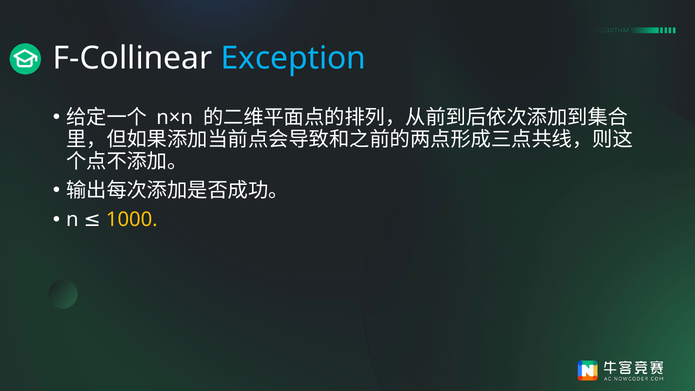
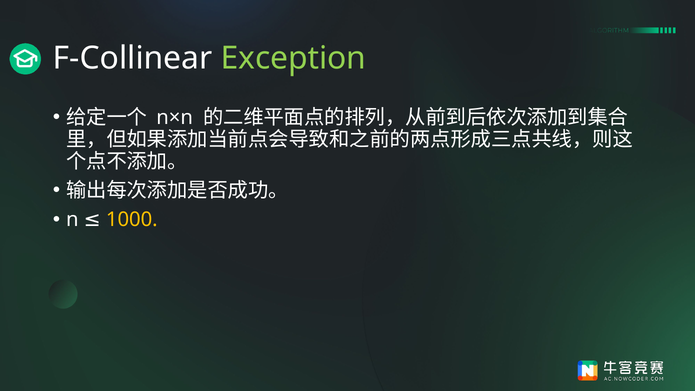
Exception colour: light blue -> light green (293, 58)
